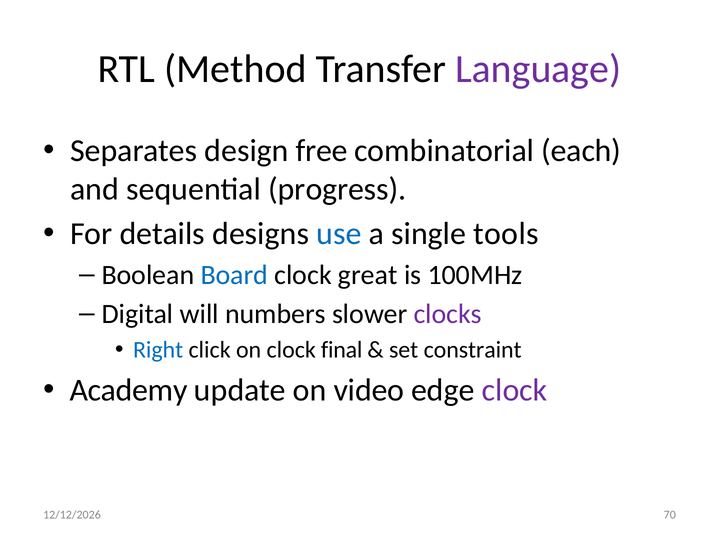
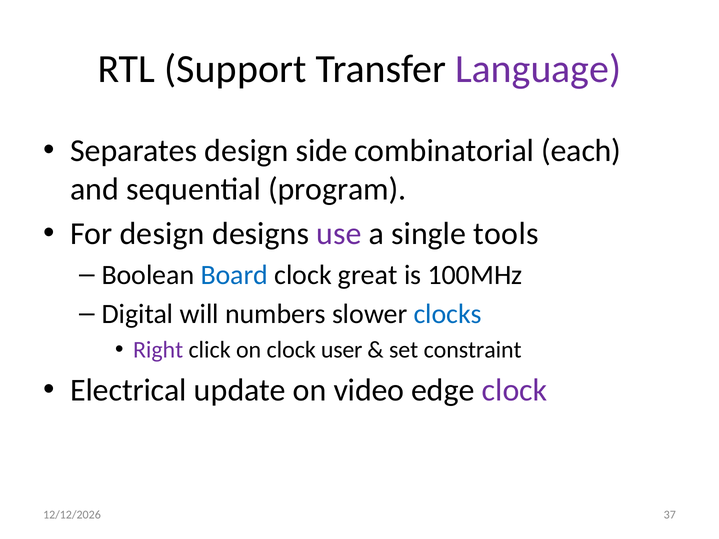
Method: Method -> Support (235, 69)
free: free -> side (322, 151)
progress: progress -> program (337, 189)
For details: details -> design (162, 234)
use colour: blue -> purple (339, 234)
clocks colour: purple -> blue (448, 314)
Right colour: blue -> purple (158, 350)
final: final -> user (342, 350)
Academy: Academy -> Electrical (128, 391)
70: 70 -> 37 (670, 515)
